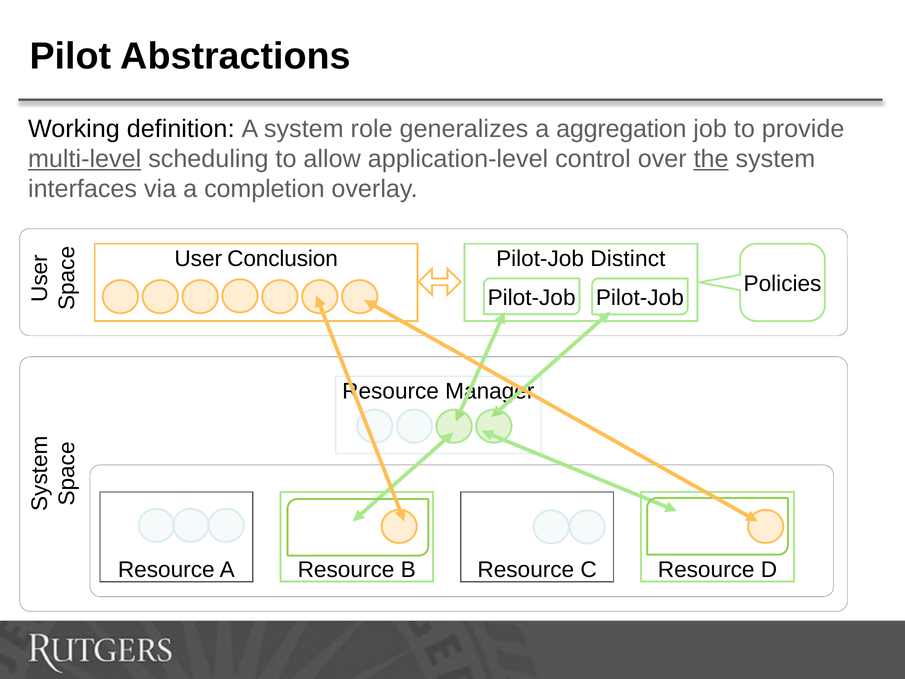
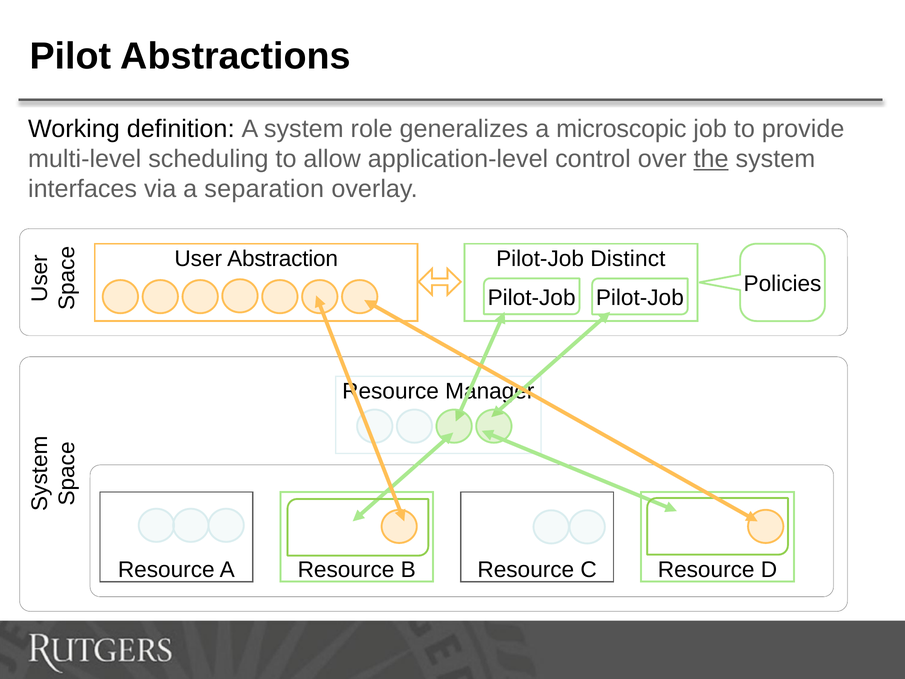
aggregation: aggregation -> microscopic (621, 129)
multi-level underline: present -> none (85, 159)
completion: completion -> separation (264, 189)
Conclusion: Conclusion -> Abstraction (283, 259)
